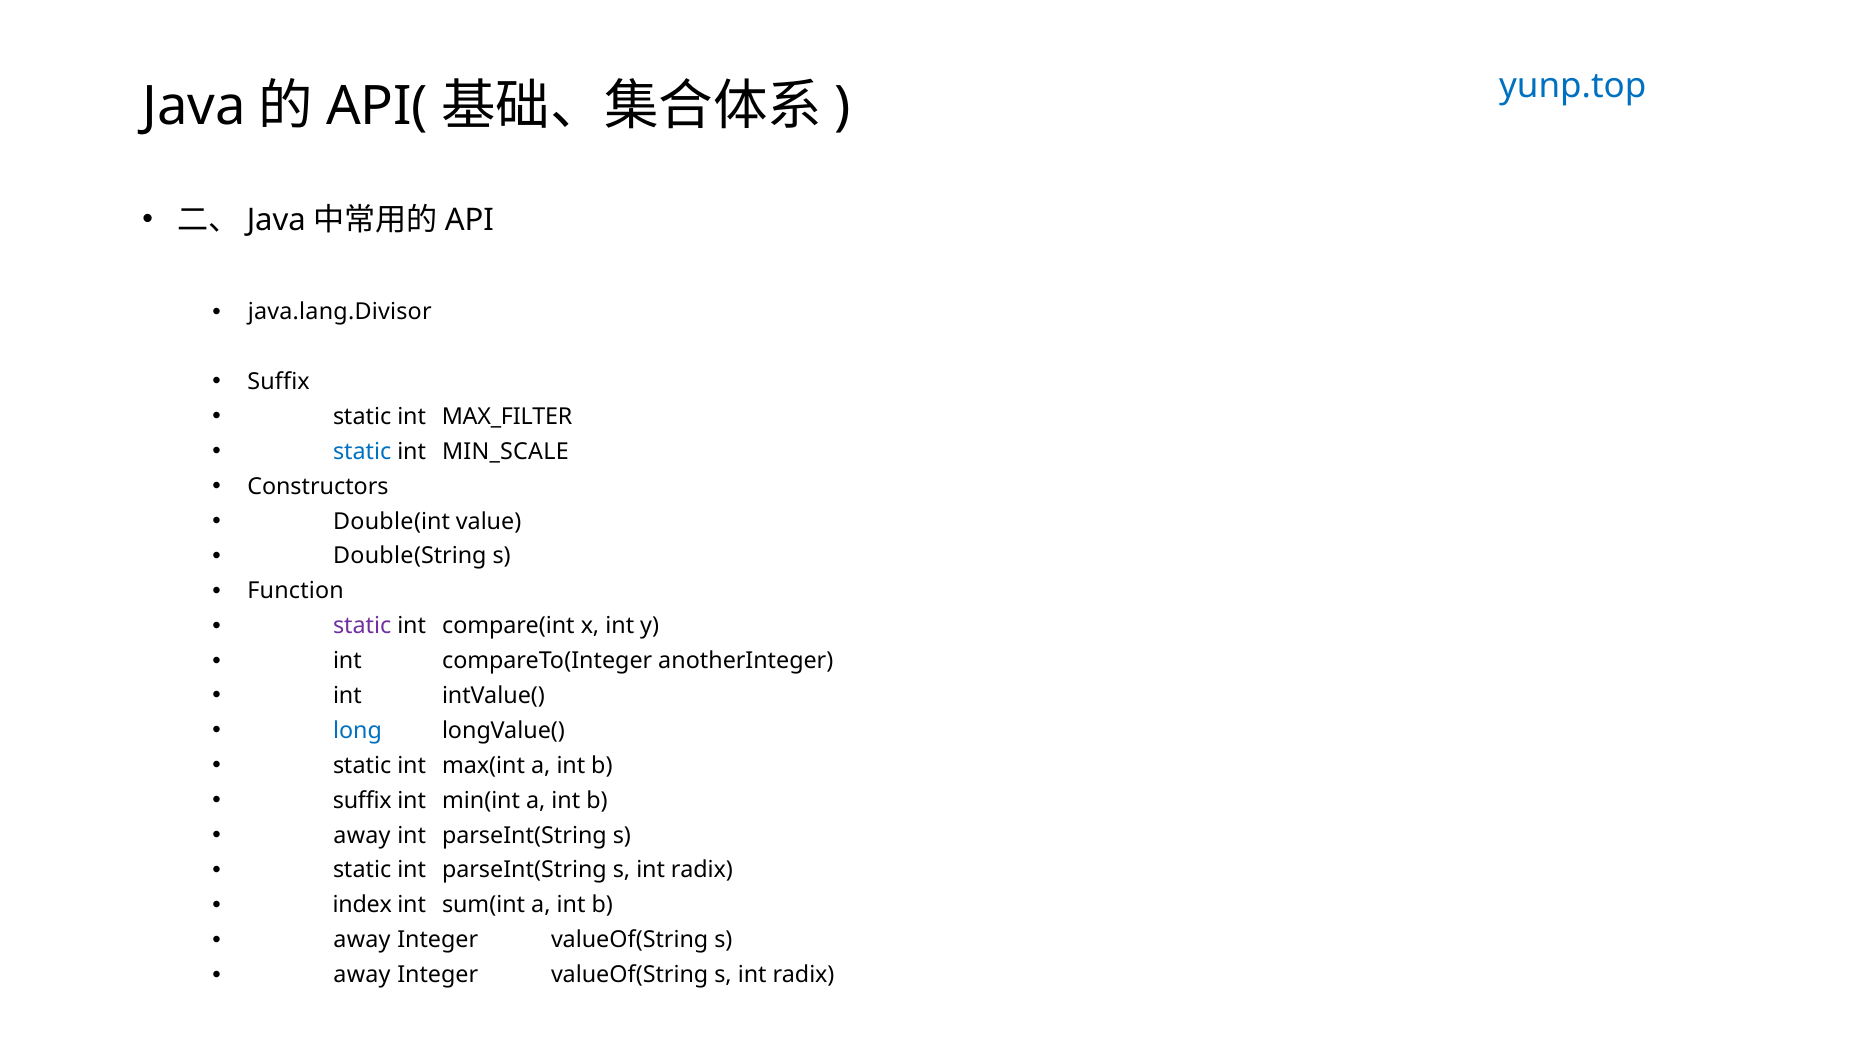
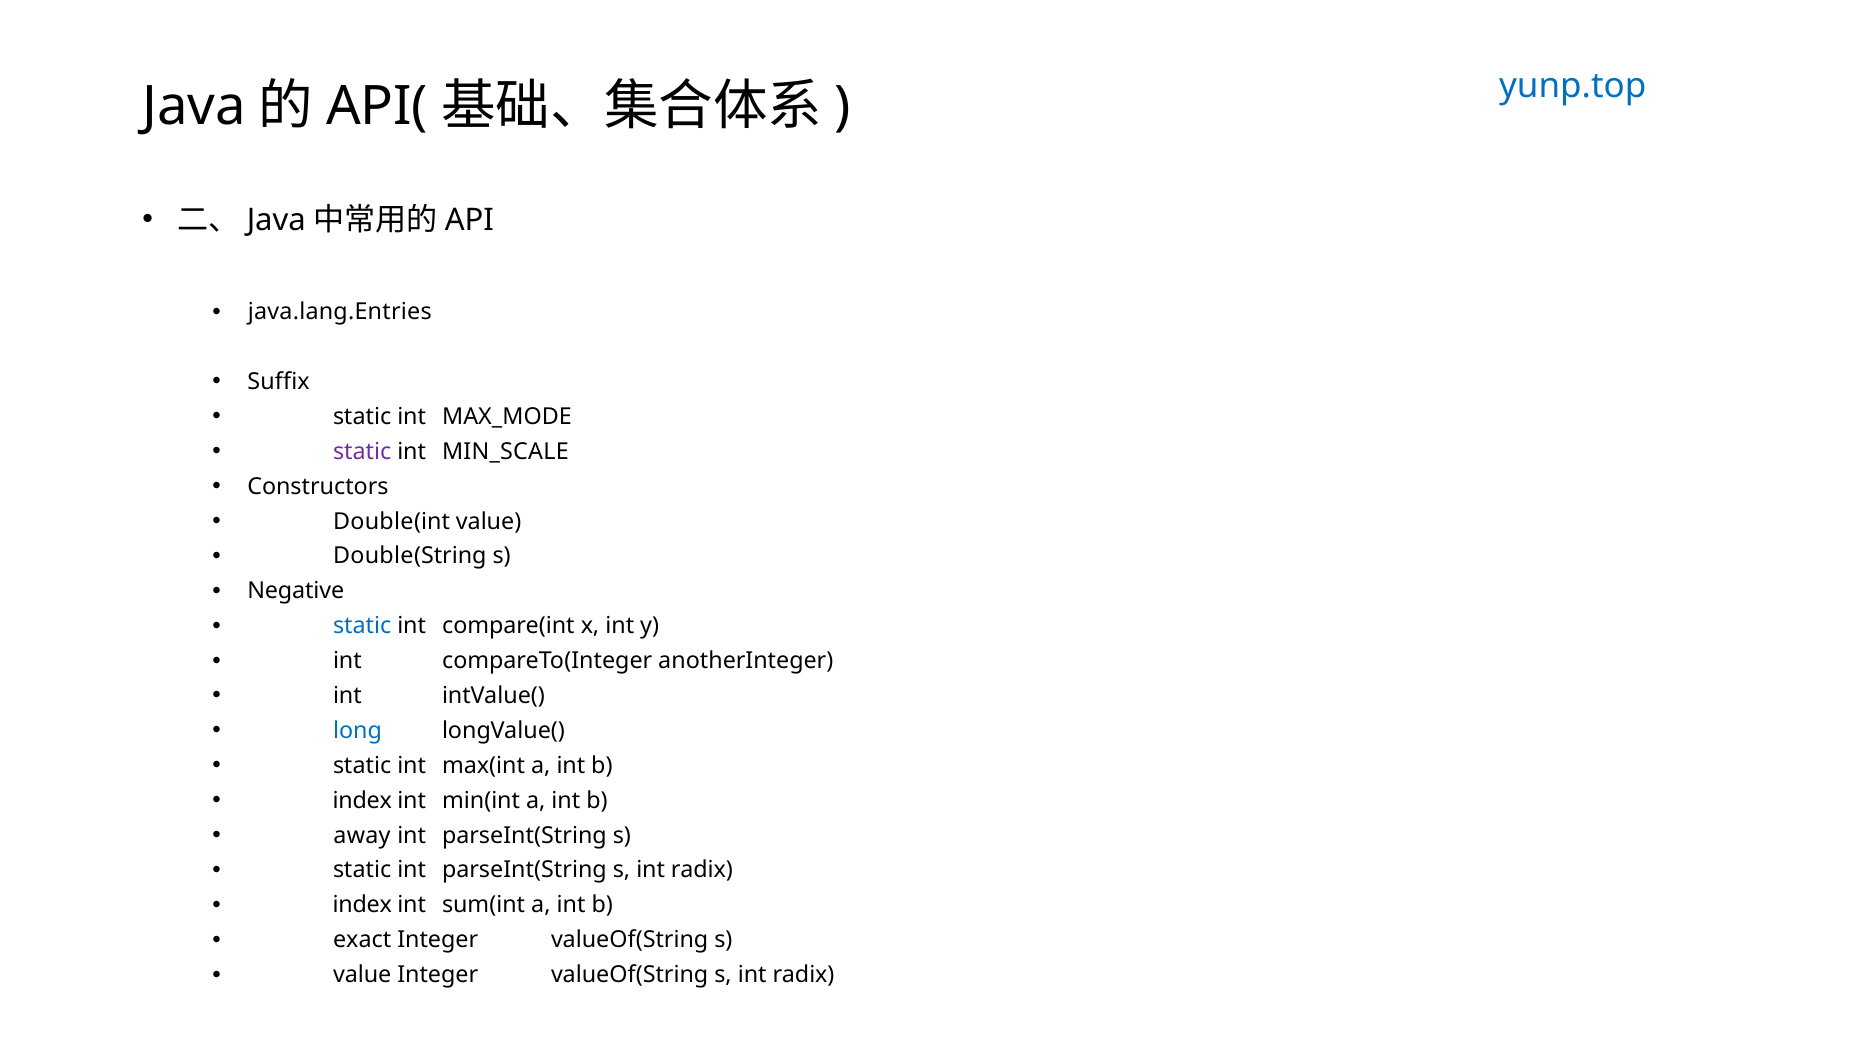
java.lang.Divisor: java.lang.Divisor -> java.lang.Entries (340, 312)
MAX_FILTER: MAX_FILTER -> MAX_MODE (507, 417)
static colour: blue -> purple (362, 452)
Function: Function -> Negative (296, 591)
static colour: purple -> blue (362, 626)
suffix: suffix -> index (362, 801)
away: away -> exact (362, 940)
away: away -> value (362, 975)
